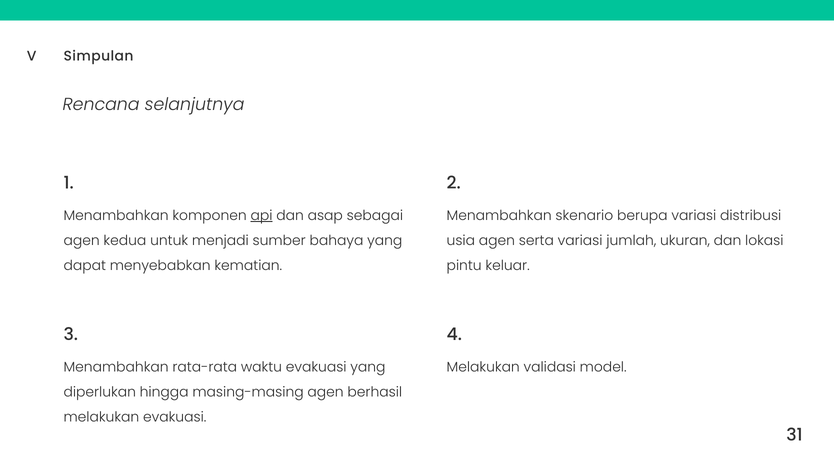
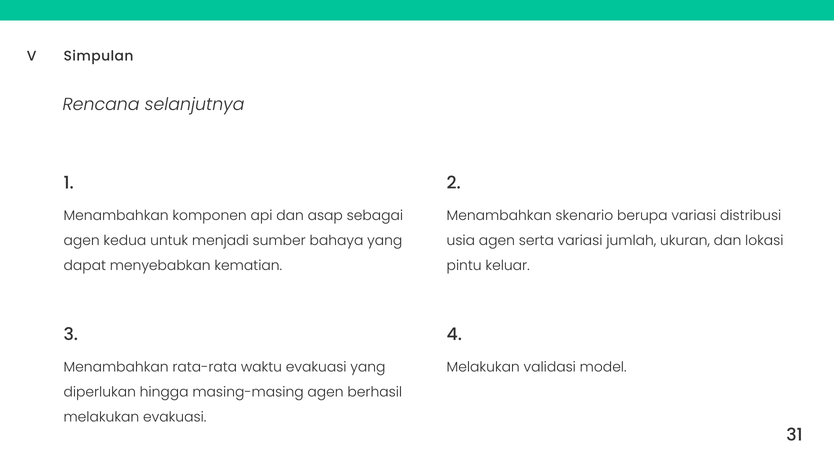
api underline: present -> none (262, 216)
